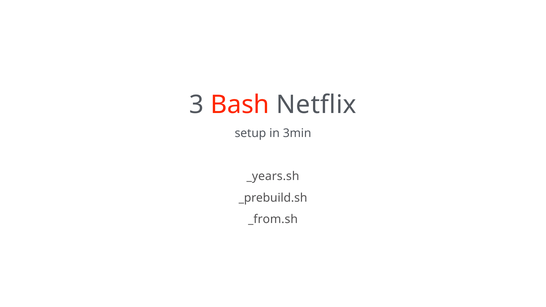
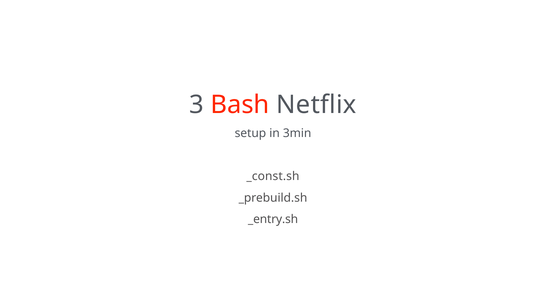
_years.sh: _years.sh -> _const.sh (273, 176)
_from.sh: _from.sh -> _entry.sh (273, 219)
